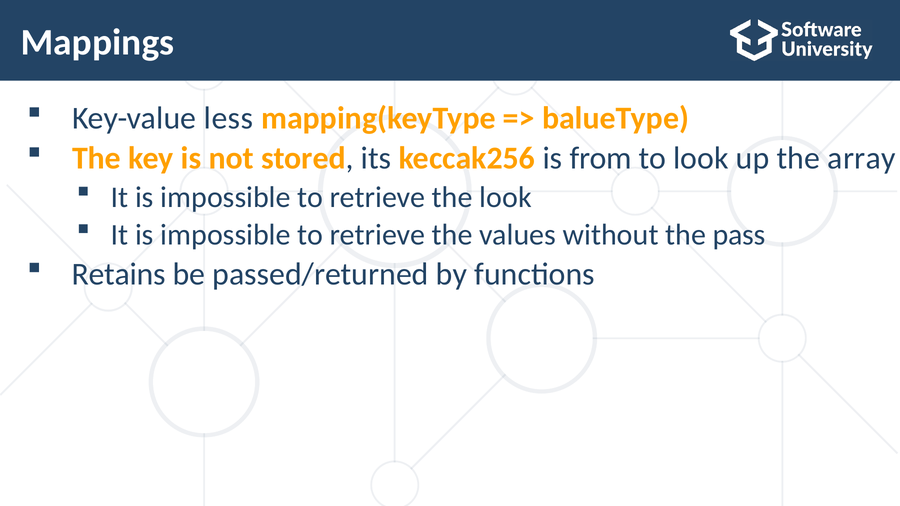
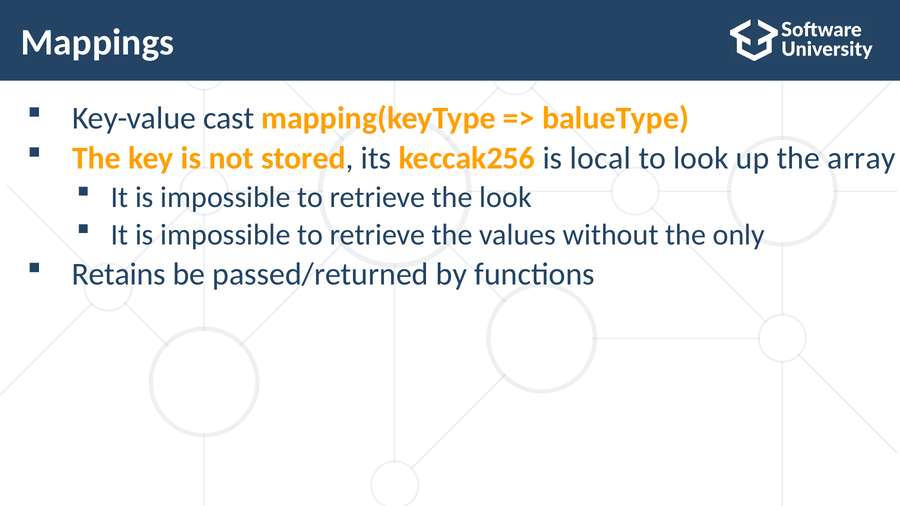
less: less -> cast (229, 118)
from: from -> local (600, 158)
pass: pass -> only (739, 235)
